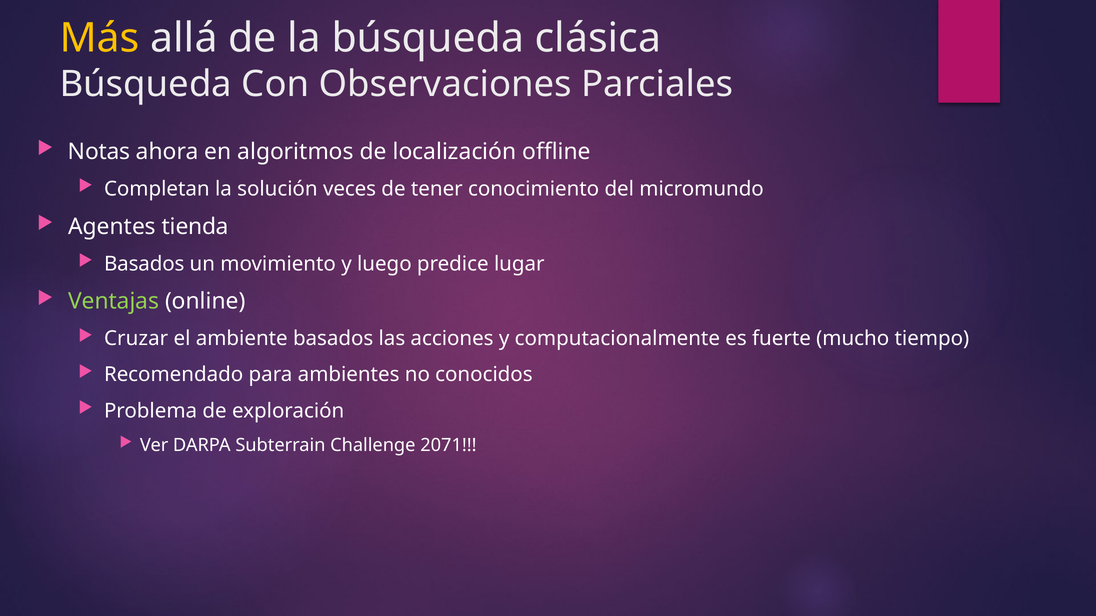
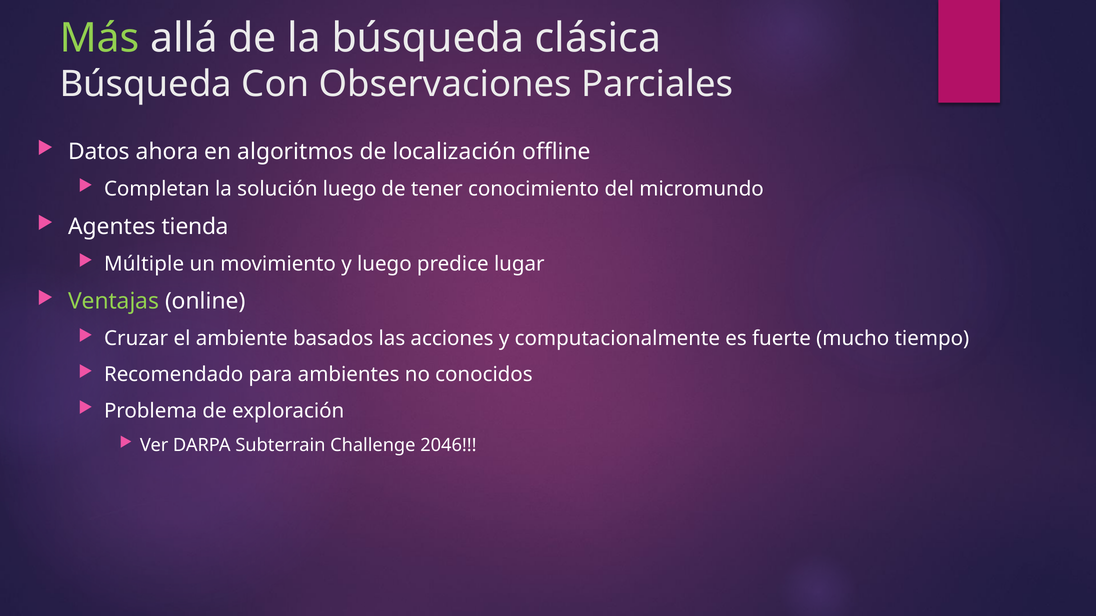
Más colour: yellow -> light green (100, 38)
Notas: Notas -> Datos (99, 152)
solución veces: veces -> luego (350, 189)
Basados: Basados -> Múltiple (144, 264)
2071: 2071 -> 2046 (448, 446)
